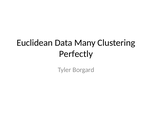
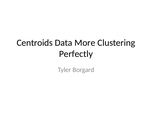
Euclidean: Euclidean -> Centroids (35, 43)
Many: Many -> More (85, 43)
